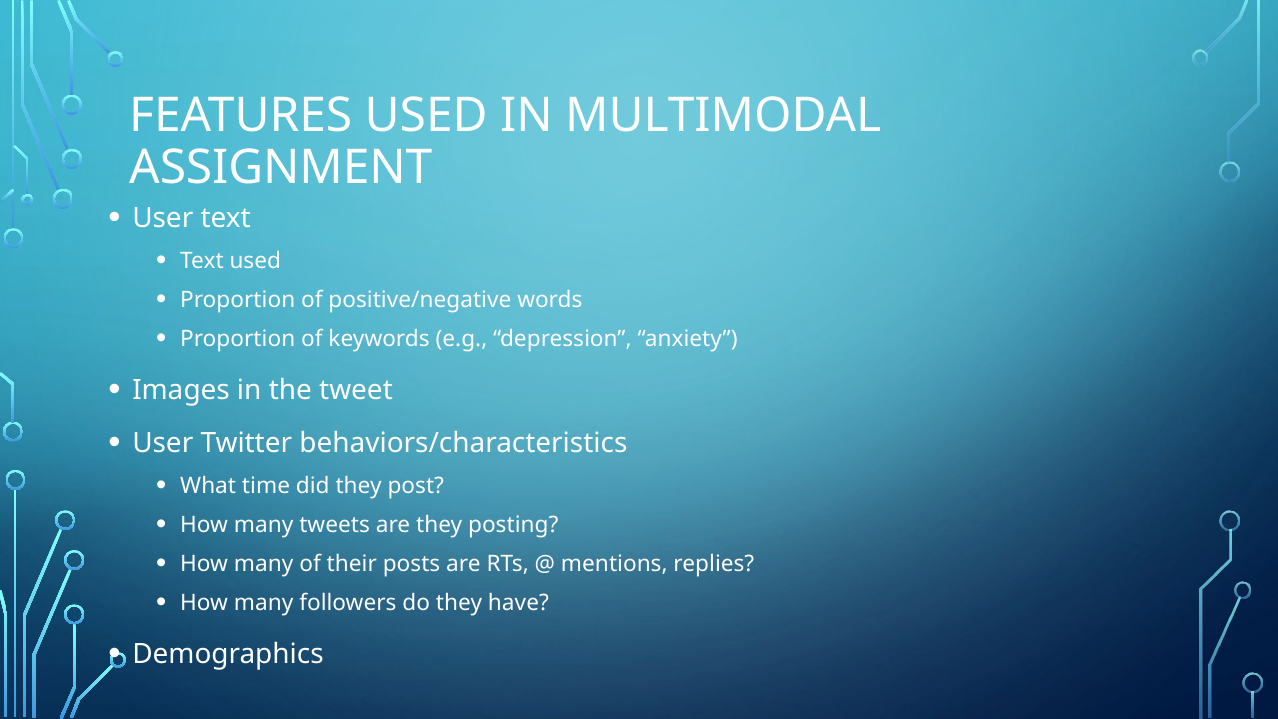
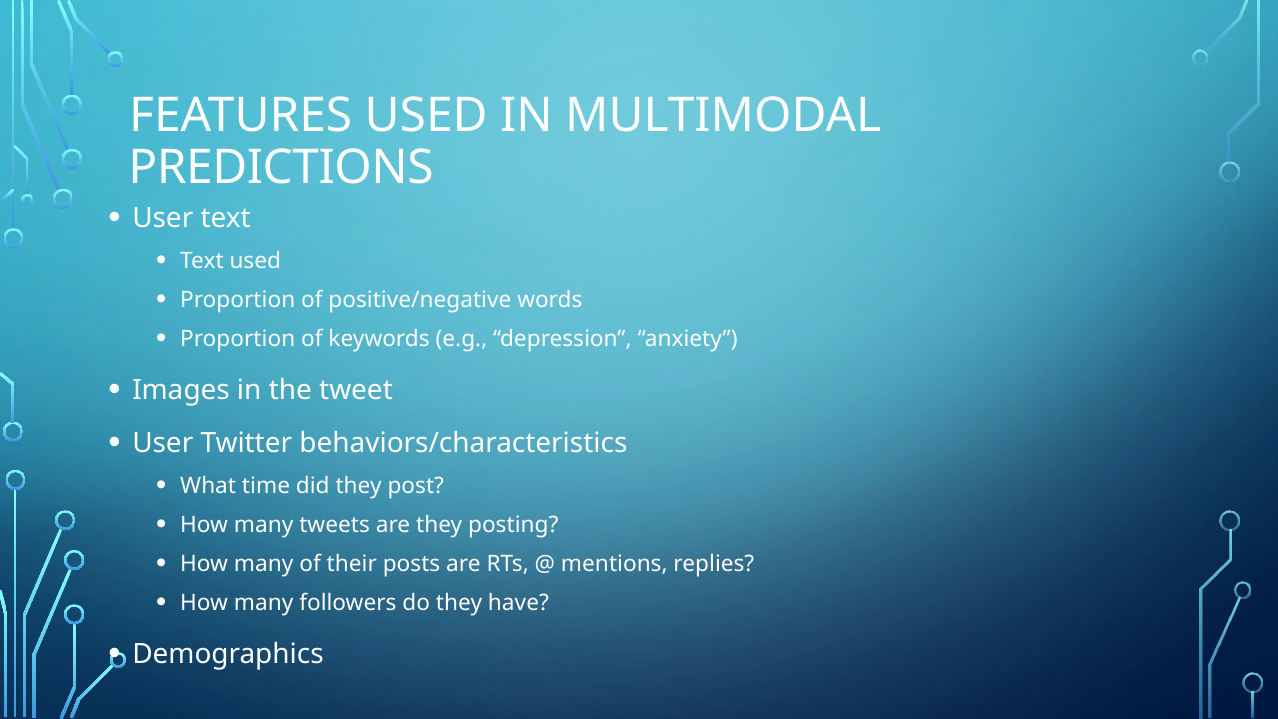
ASSIGNMENT: ASSIGNMENT -> PREDICTIONS (281, 168)
